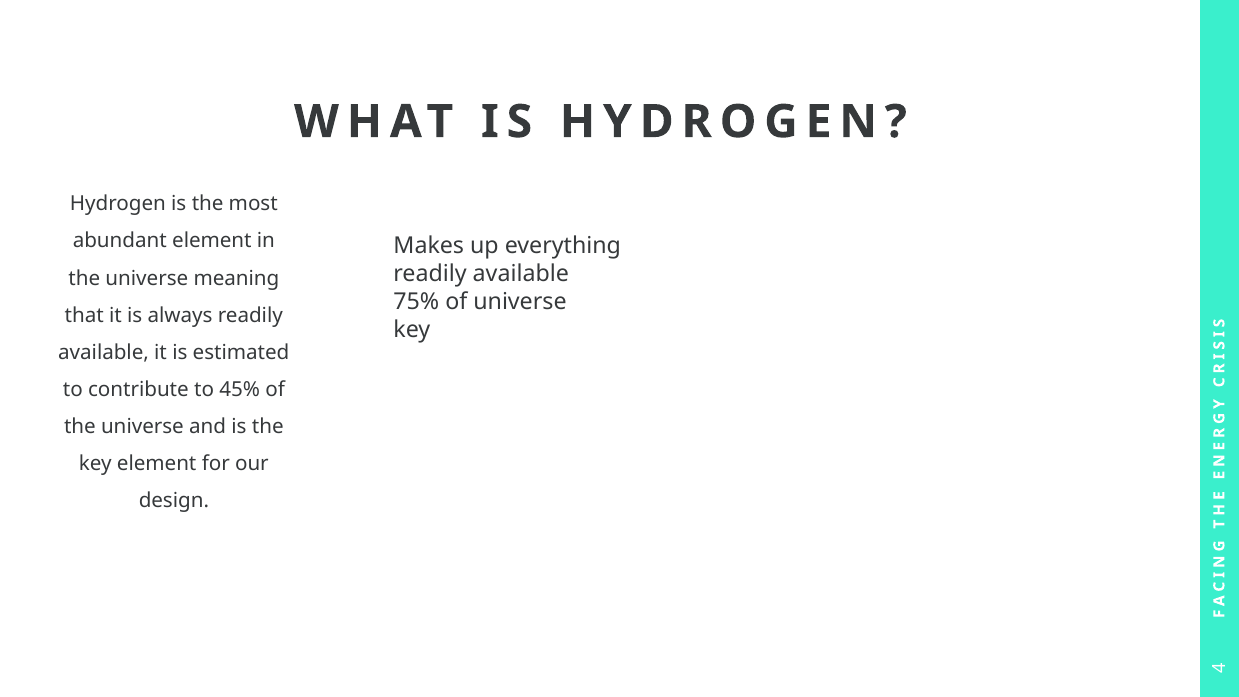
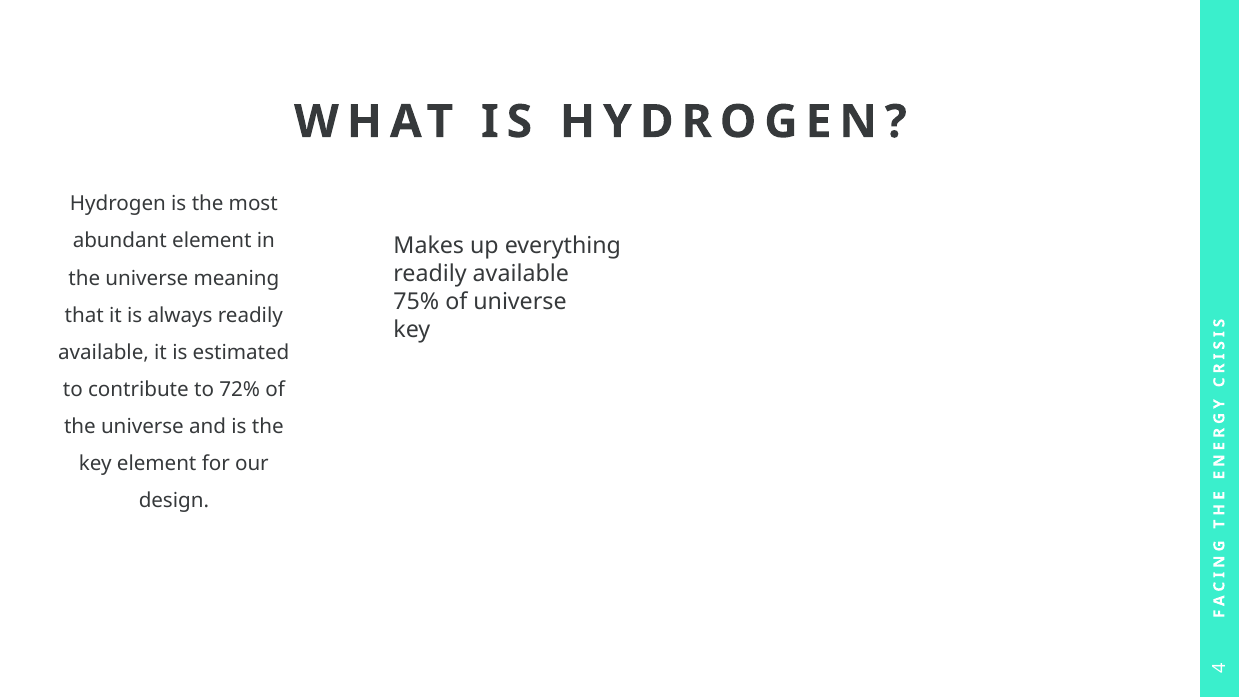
45%: 45% -> 72% (240, 390)
